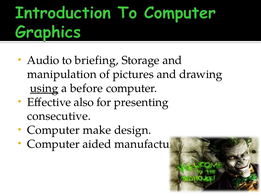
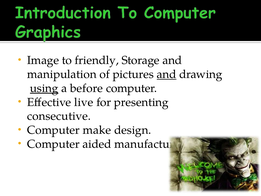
Audio: Audio -> Image (43, 60)
briefing: briefing -> friendly (97, 60)
and underline: none -> present (167, 74)
also: also -> live (84, 102)
